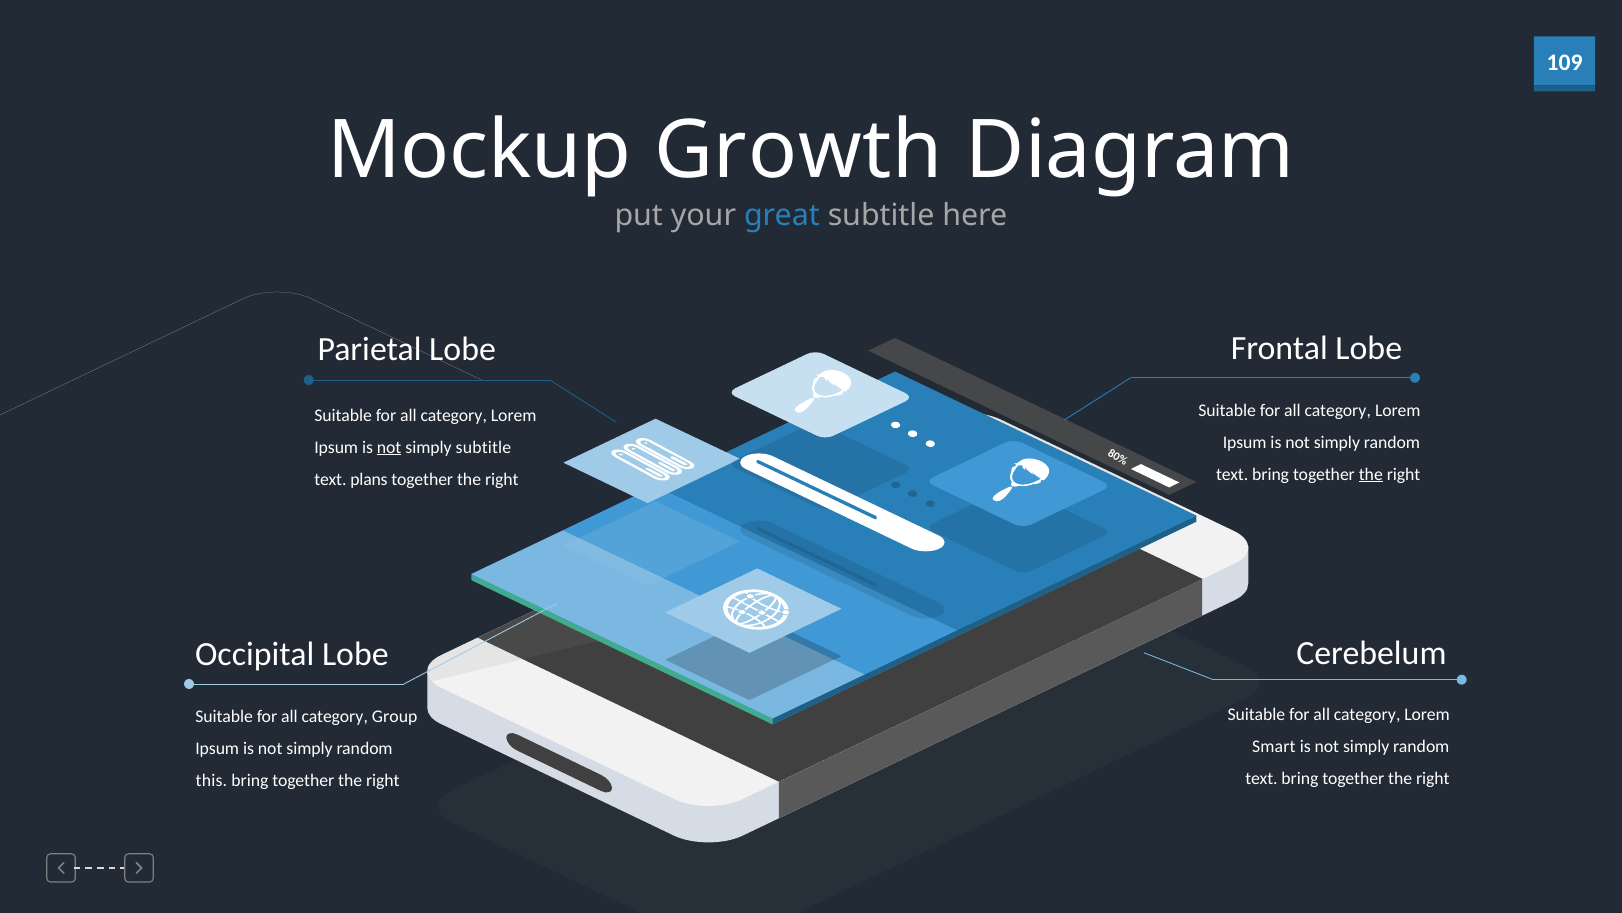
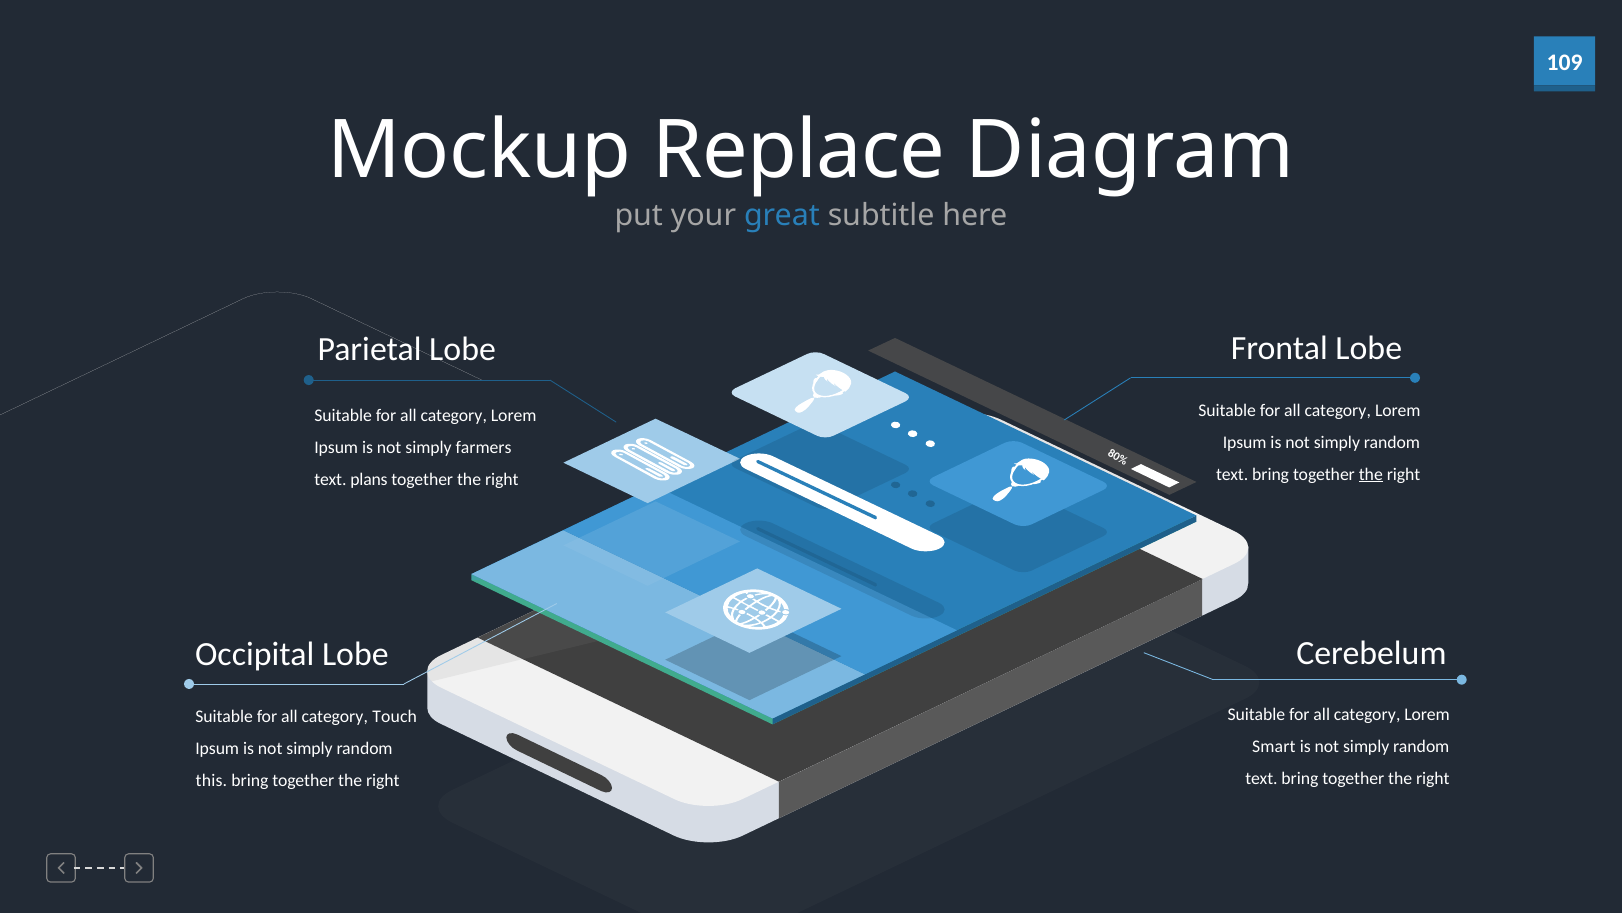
Growth: Growth -> Replace (799, 151)
not underline: present -> none (389, 447)
simply subtitle: subtitle -> farmers (484, 447)
Group: Group -> Touch (395, 716)
